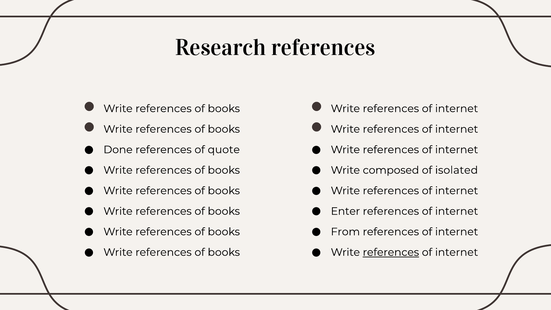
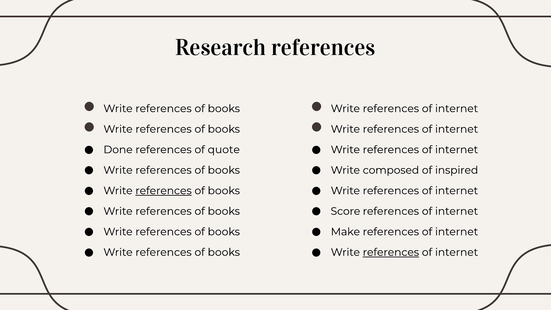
isolated: isolated -> inspired (457, 170)
references underline: none -> present (164, 191)
Enter: Enter -> Score (345, 211)
From: From -> Make (345, 232)
